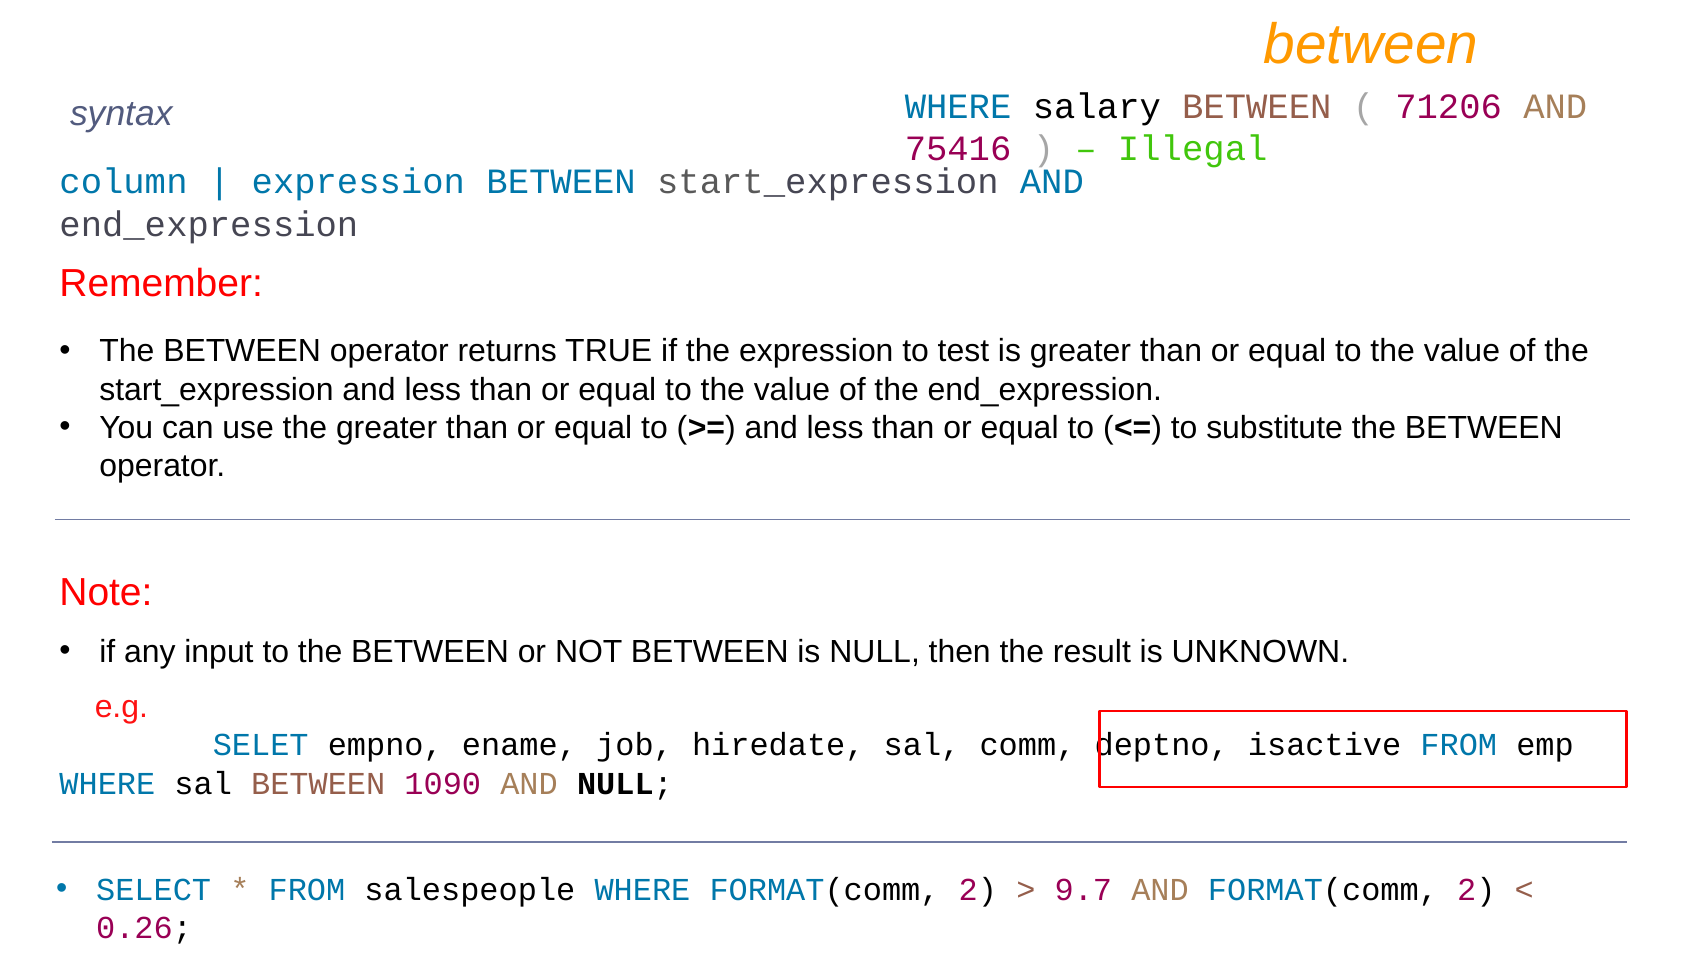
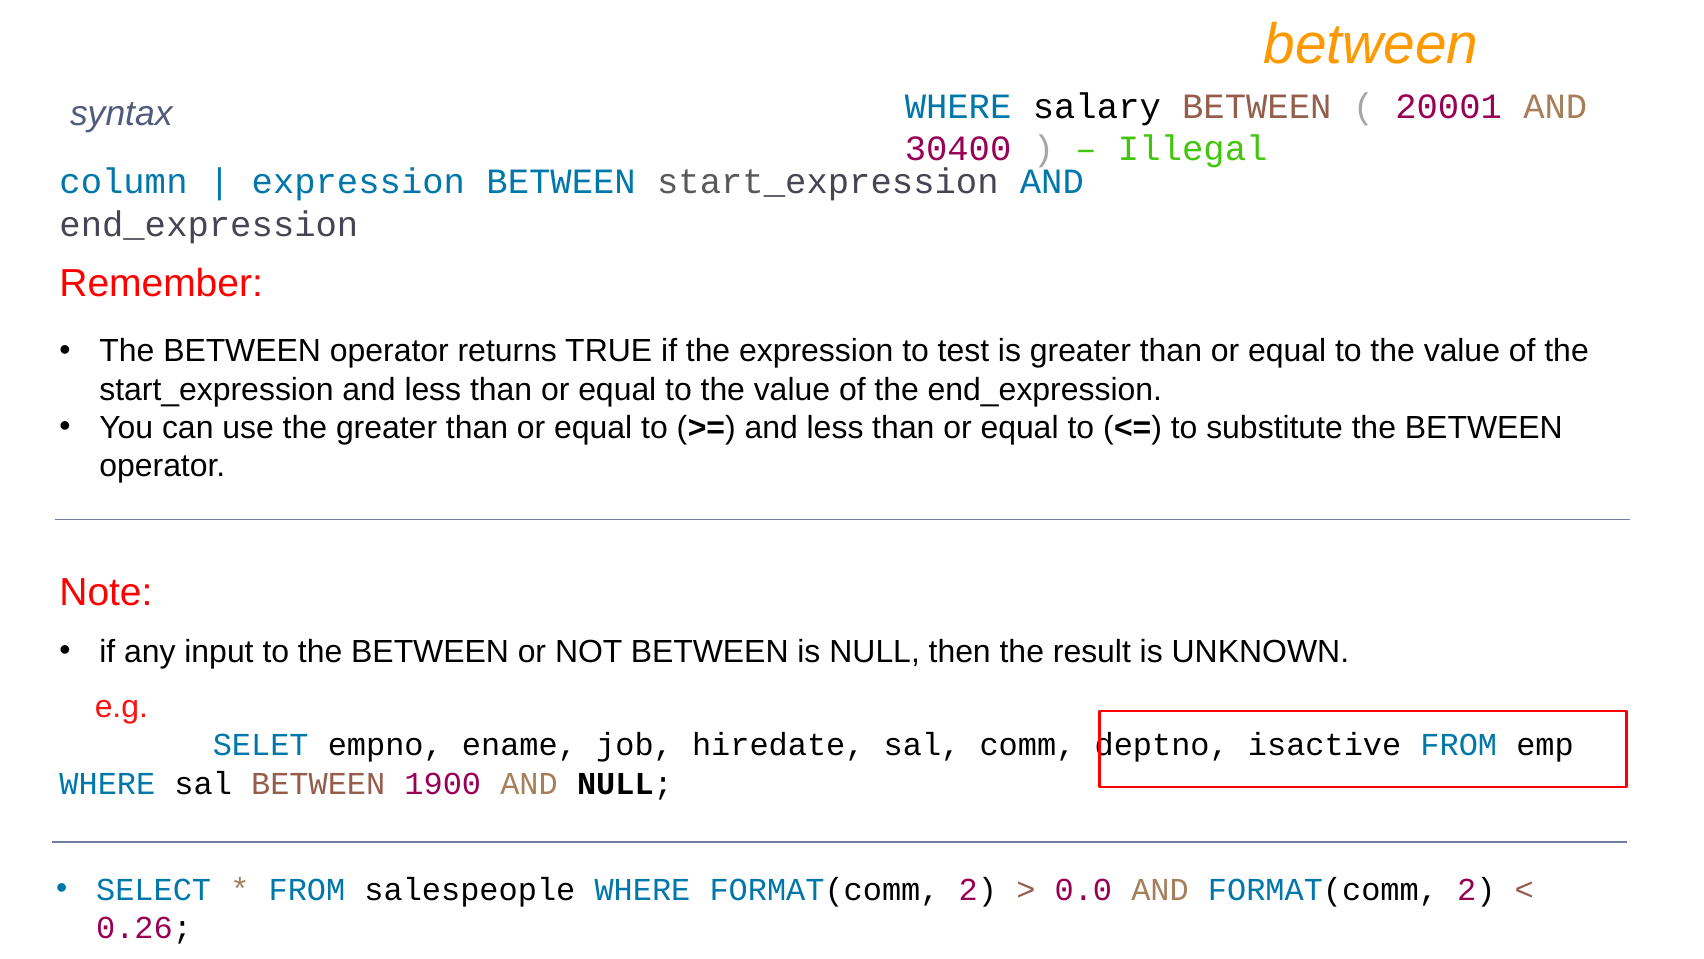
71206: 71206 -> 20001 (1449, 107)
75416: 75416 -> 30400 (958, 149)
1090: 1090 -> 1900 (443, 783)
9.7: 9.7 -> 0.0 (1083, 889)
